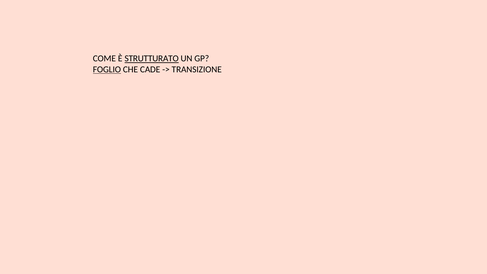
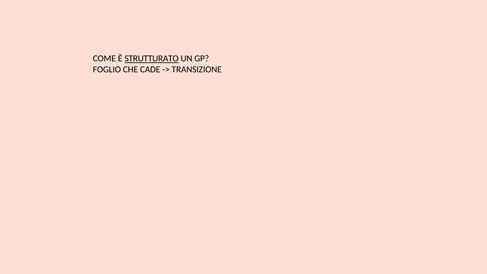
FOGLIO underline: present -> none (107, 70)
